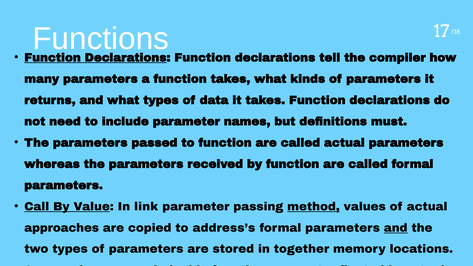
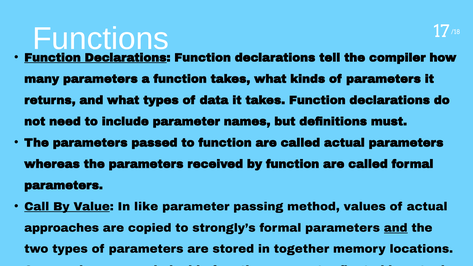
link: link -> like (146, 207)
method underline: present -> none (314, 207)
address’s: address’s -> strongly’s (224, 228)
